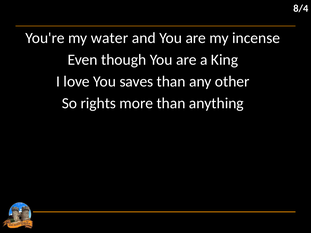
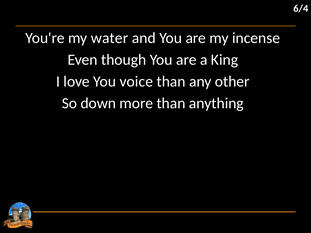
8/4: 8/4 -> 6/4 (301, 8)
saves: saves -> voice (136, 82)
rights: rights -> down (98, 103)
